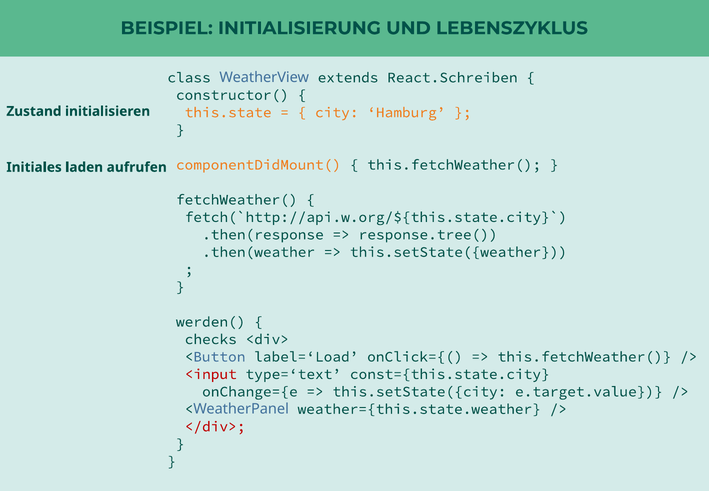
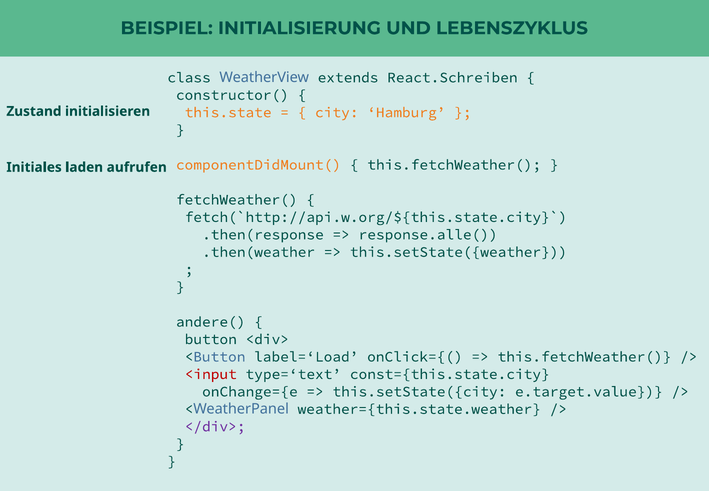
response.tree(: response.tree( -> response.alle( (428, 234)
werden(: werden( -> andere( (211, 322)
checks: checks -> button (211, 339)
</div> colour: red -> purple (215, 426)
